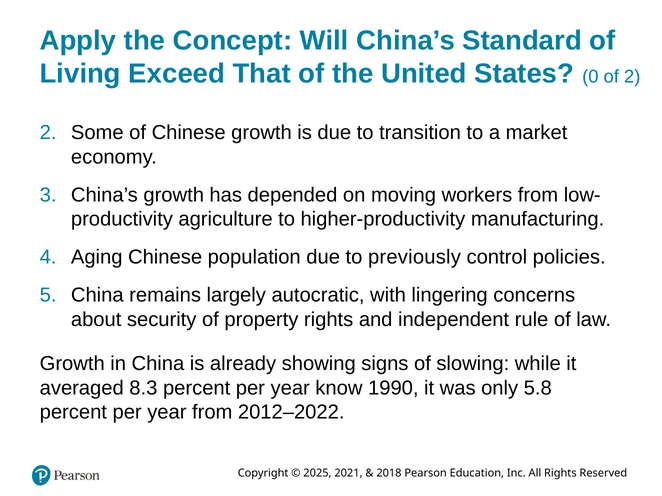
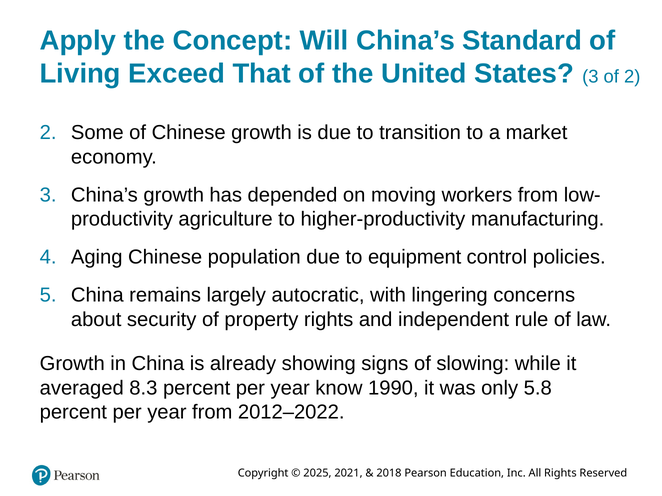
States 0: 0 -> 3 (590, 77)
previously: previously -> equipment (415, 257)
